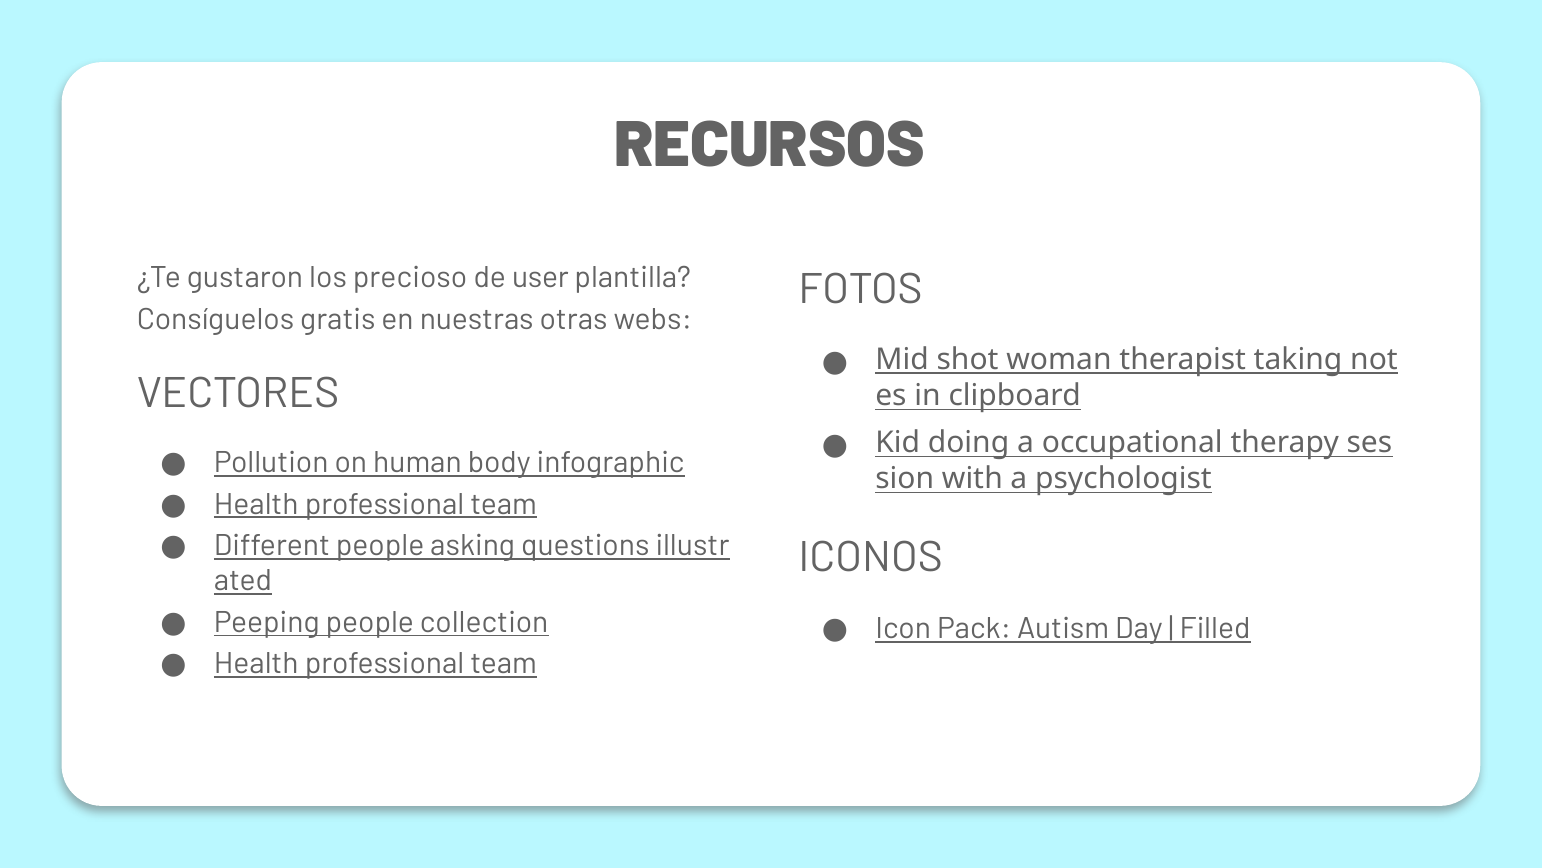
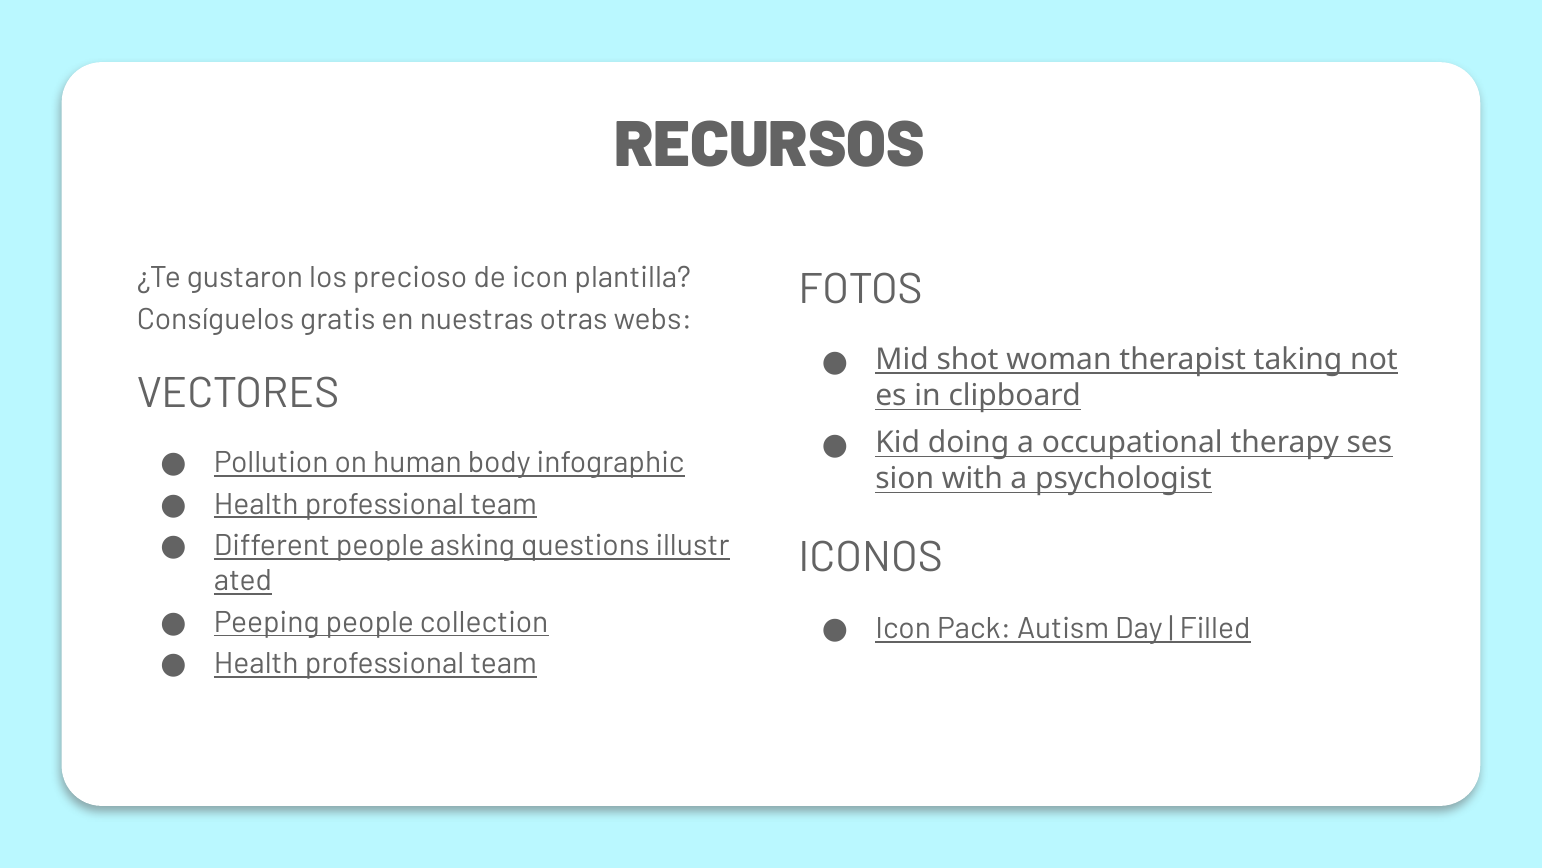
de user: user -> icon (540, 278)
